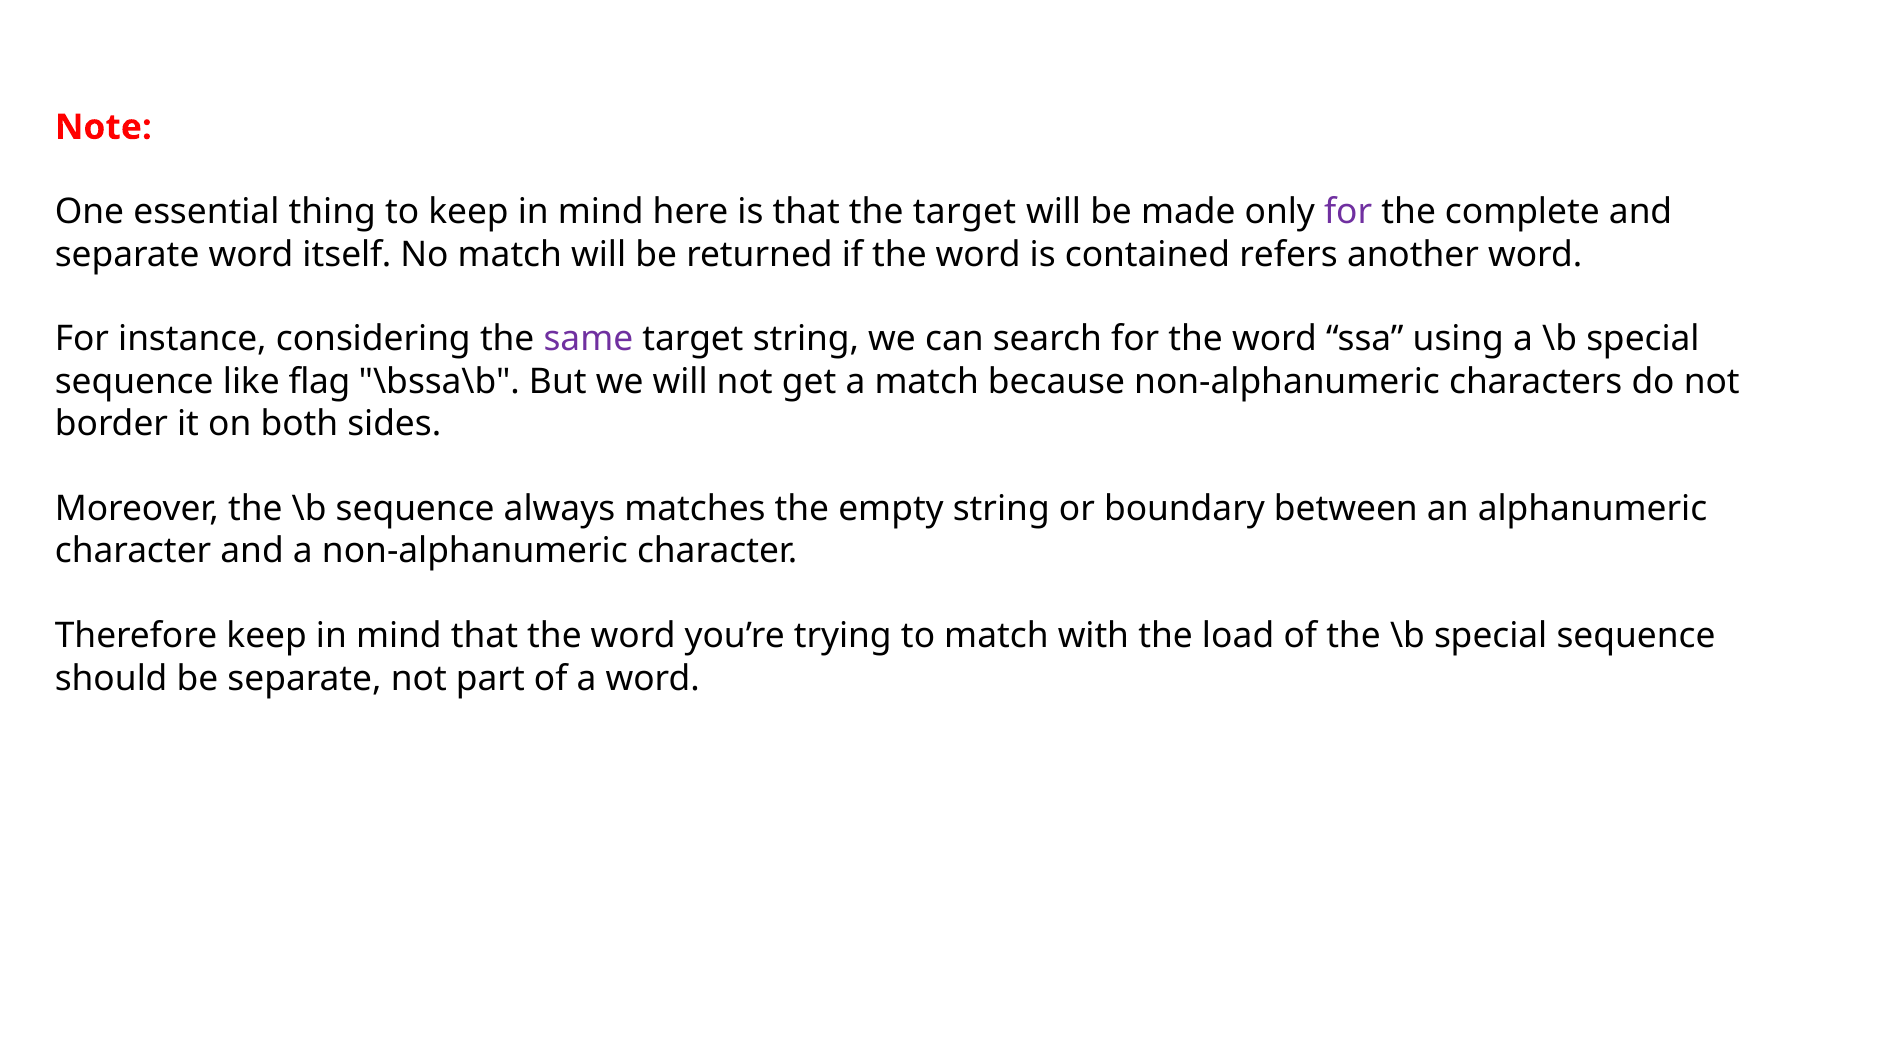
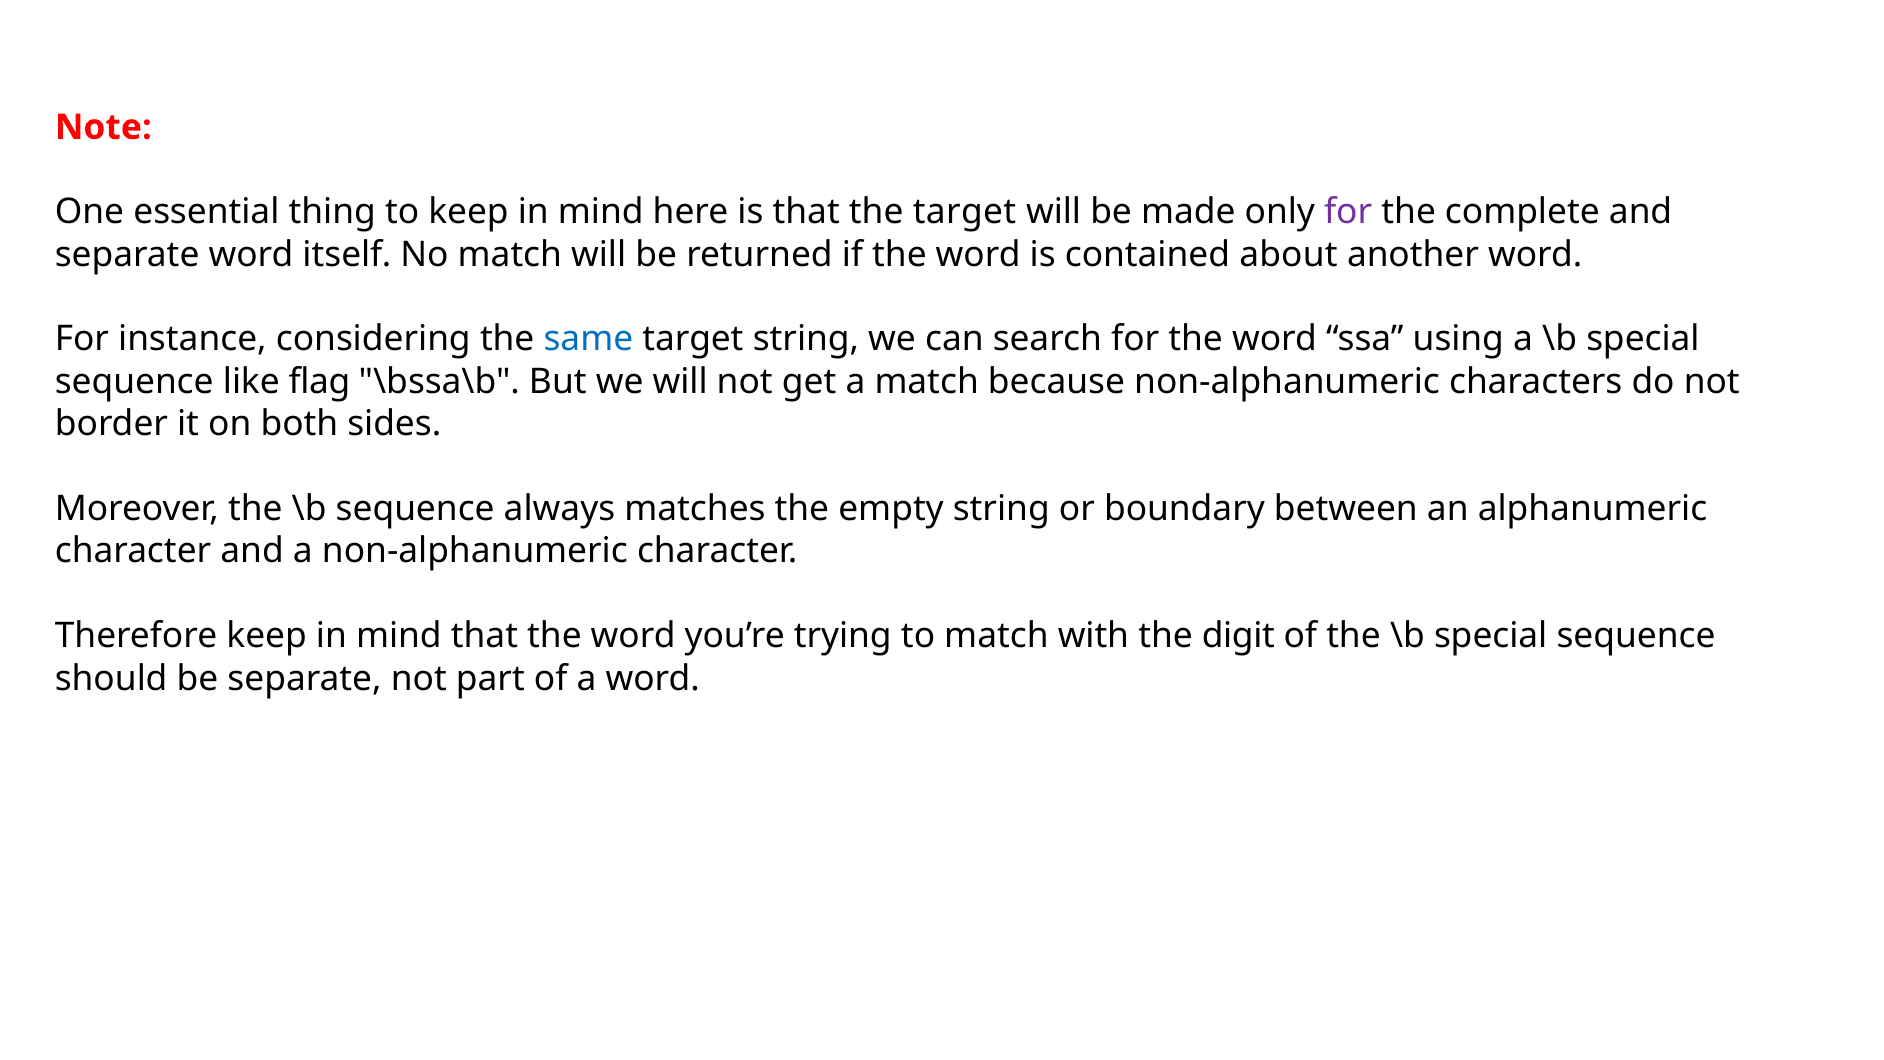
refers: refers -> about (1288, 254)
same colour: purple -> blue (588, 339)
load: load -> digit (1238, 636)
